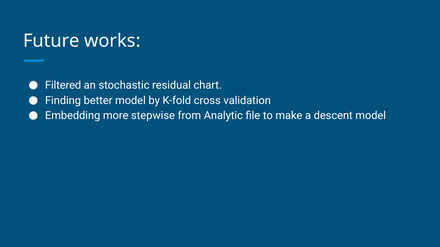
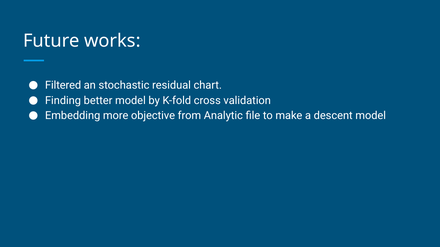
stepwise: stepwise -> objective (153, 116)
